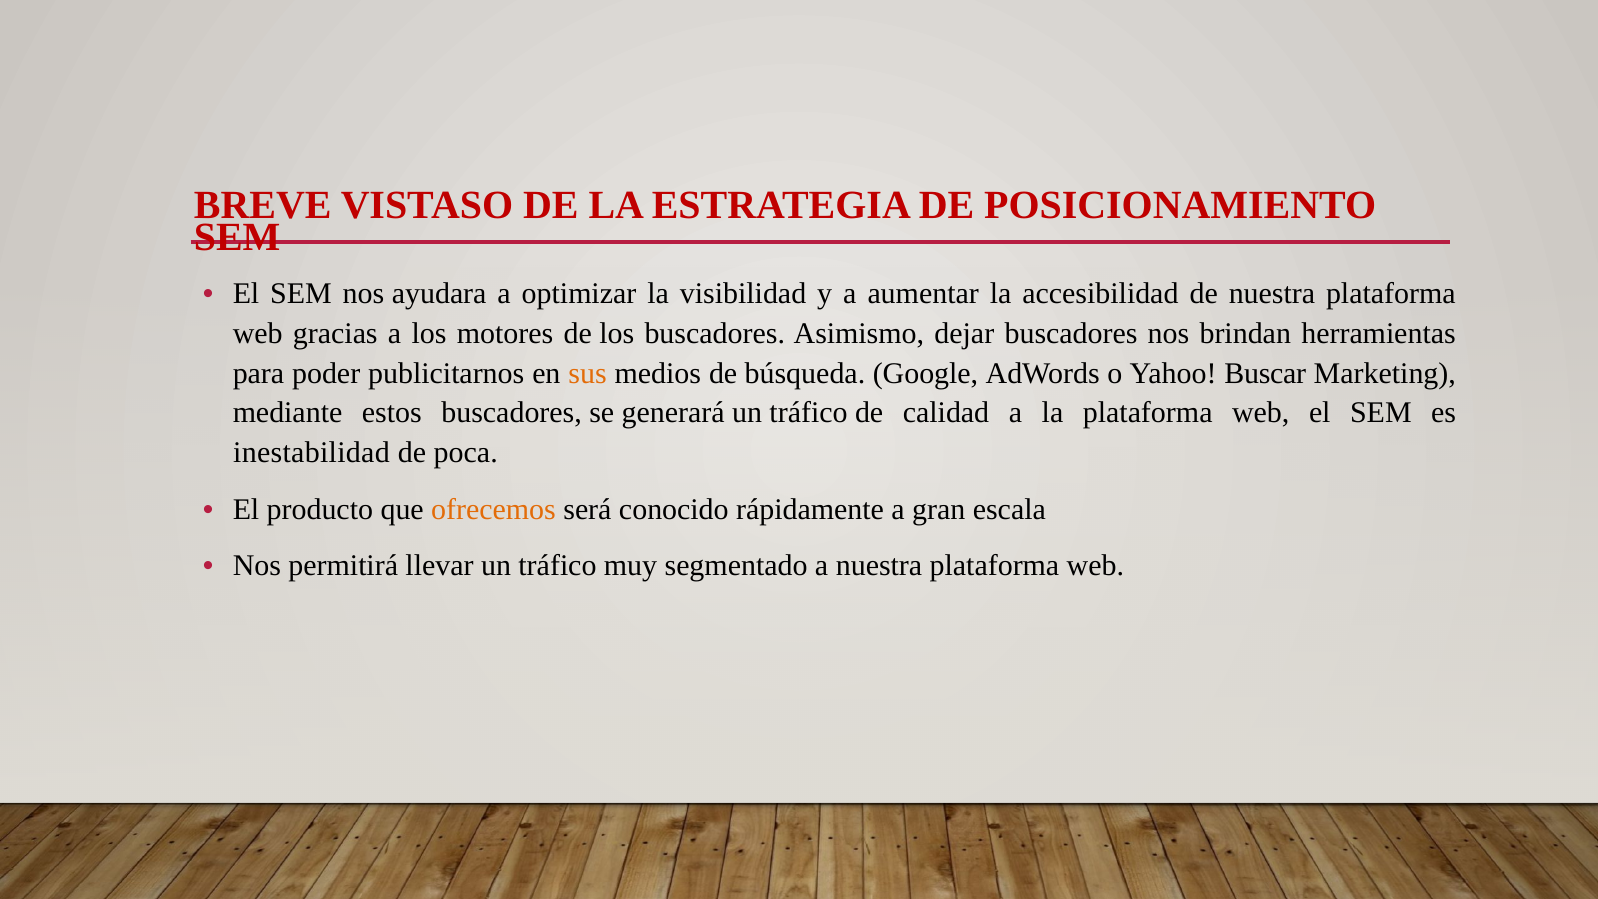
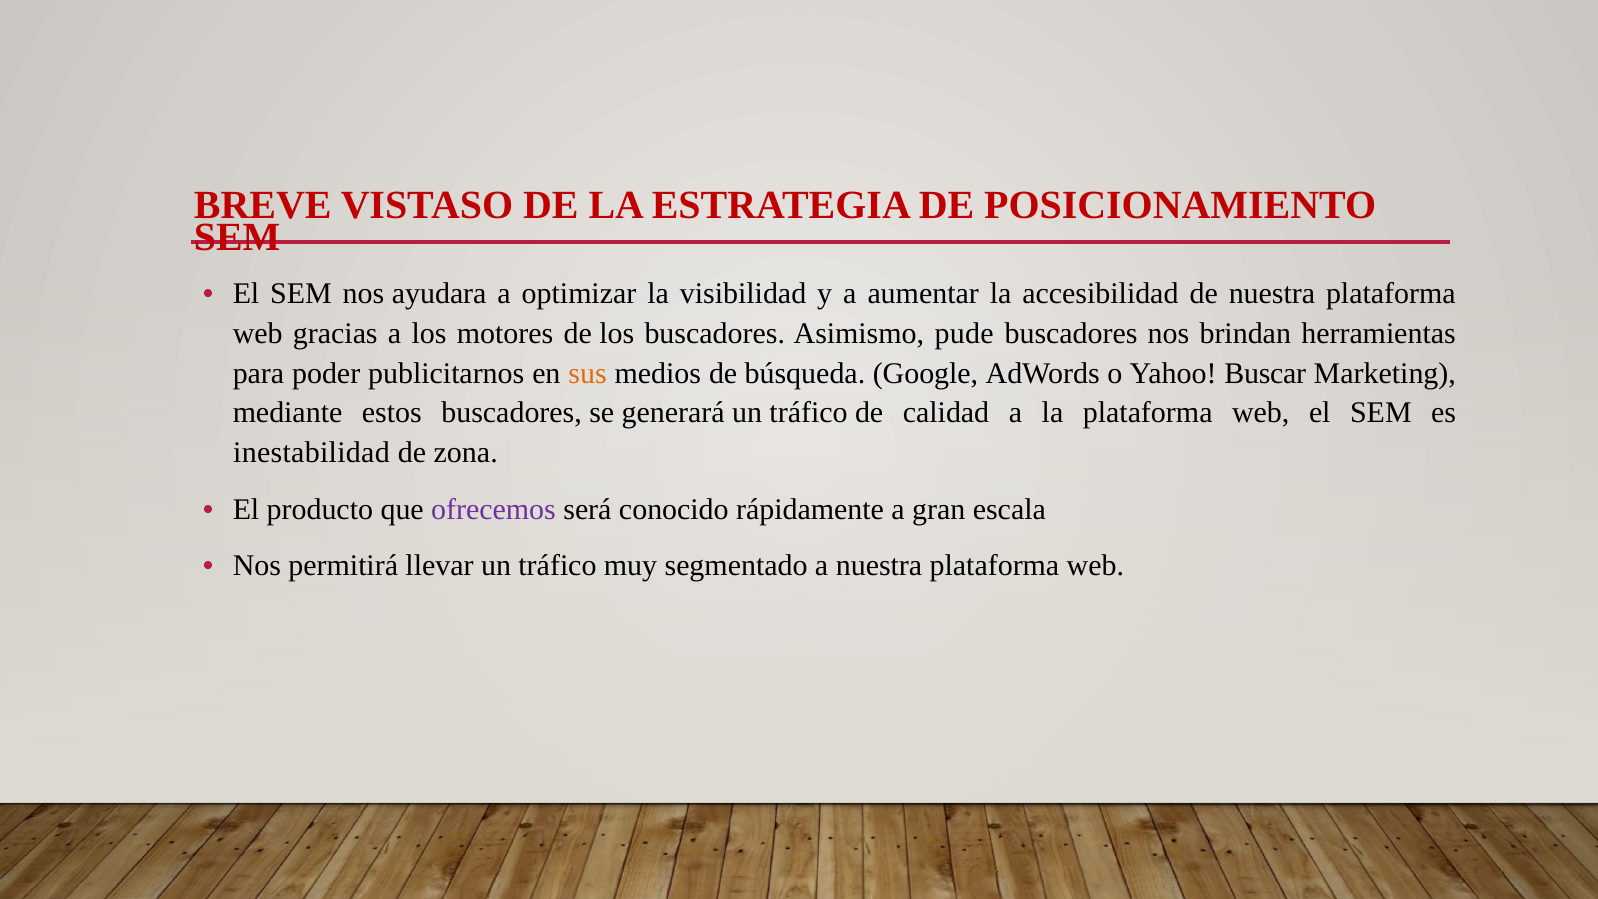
dejar: dejar -> pude (964, 333)
poca: poca -> zona (466, 453)
ofrecemos colour: orange -> purple (494, 509)
